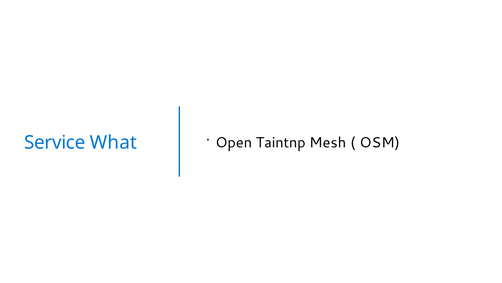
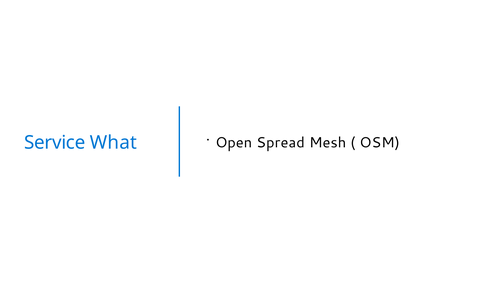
Taintnp: Taintnp -> Spread (281, 142)
